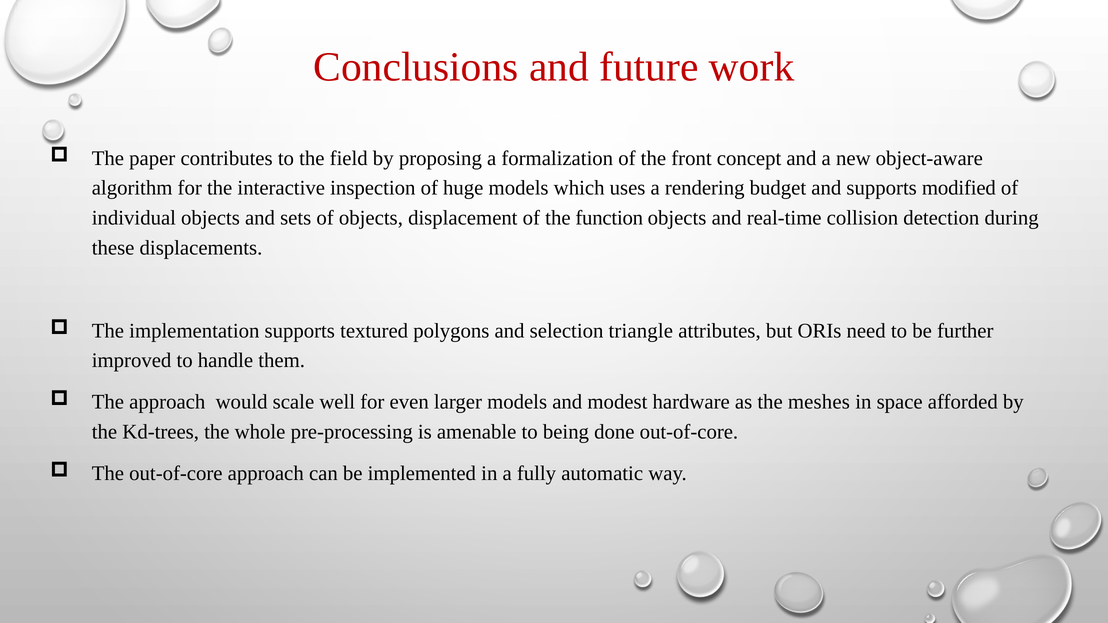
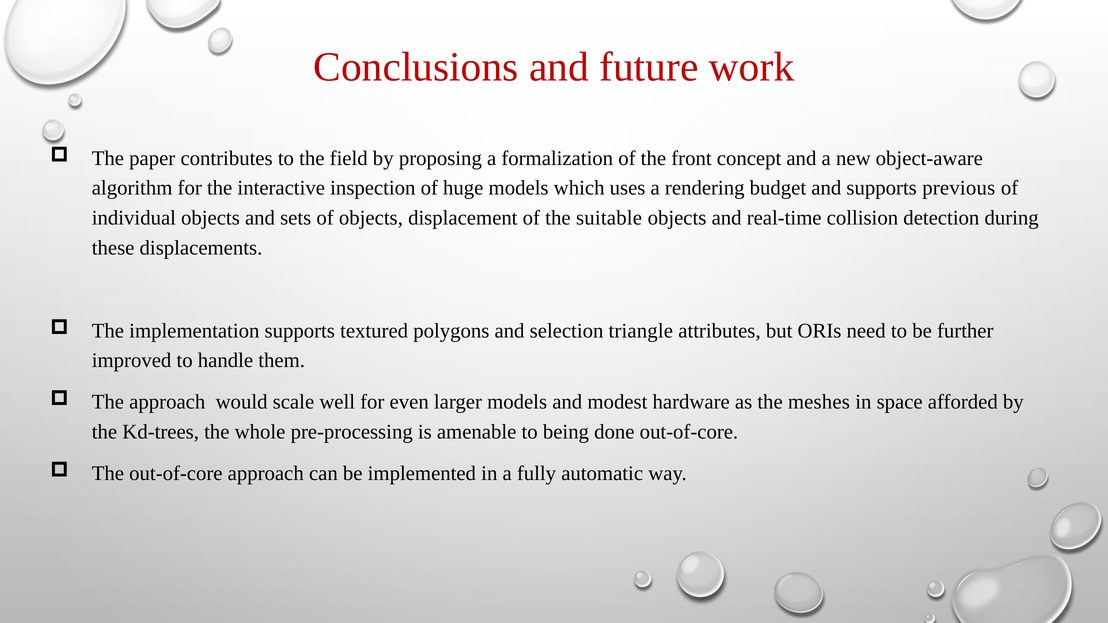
modified: modified -> previous (959, 188)
function: function -> suitable (609, 218)
